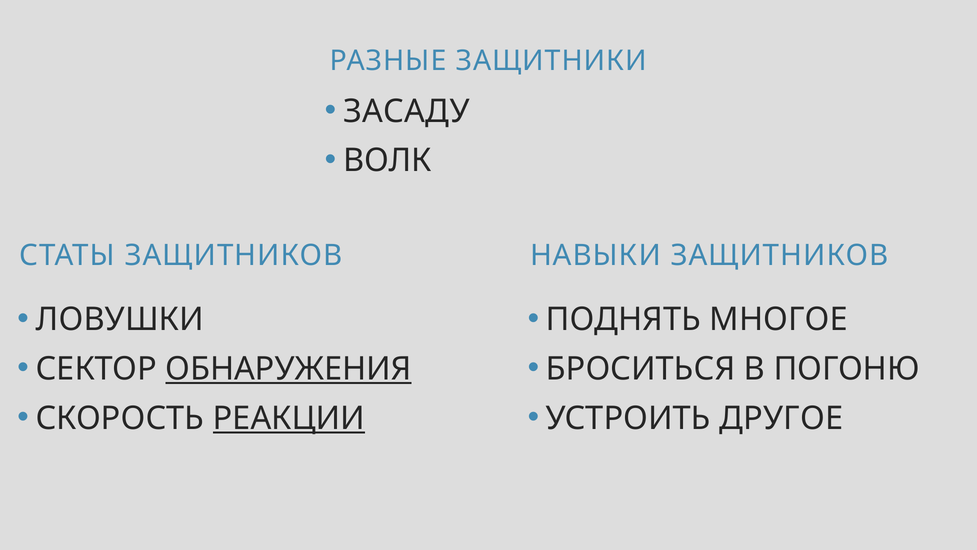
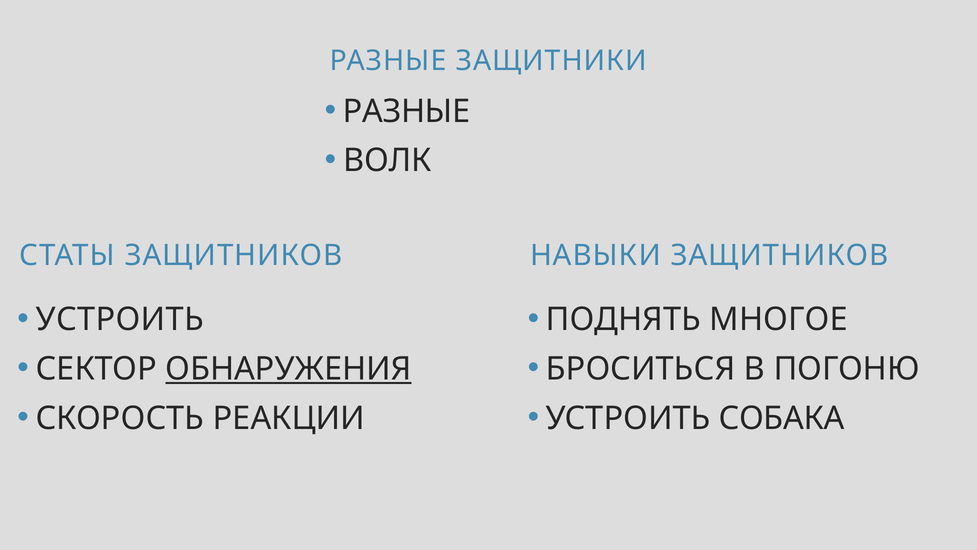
ЗАСАДУ: ЗАСАДУ -> РАЗНЫЕ (407, 111)
ЛОВУШКИ: ЛОВУШКИ -> УСТРОИТЬ (120, 319)
РЕАКЦИИ underline: present -> none (289, 418)
ДРУГОЕ: ДРУГОЕ -> СОБАКА (781, 418)
